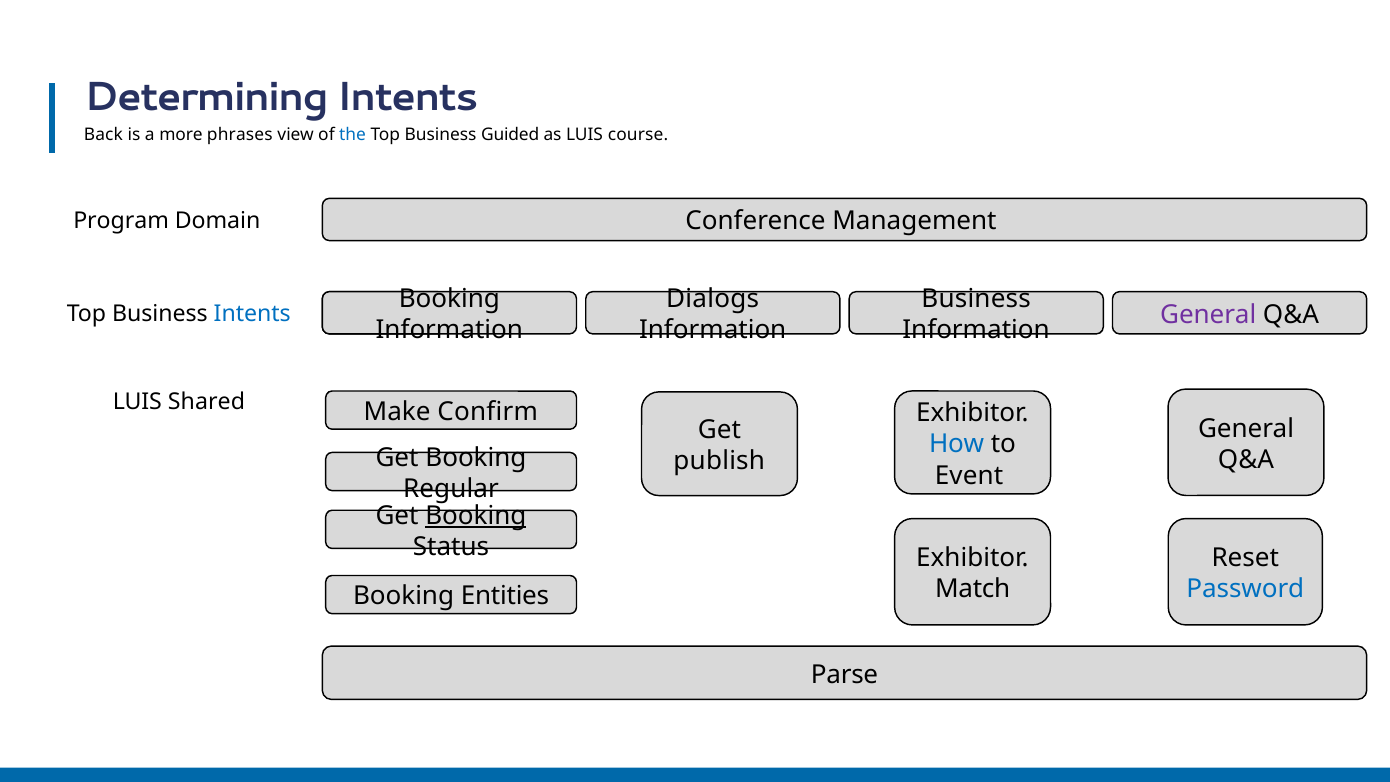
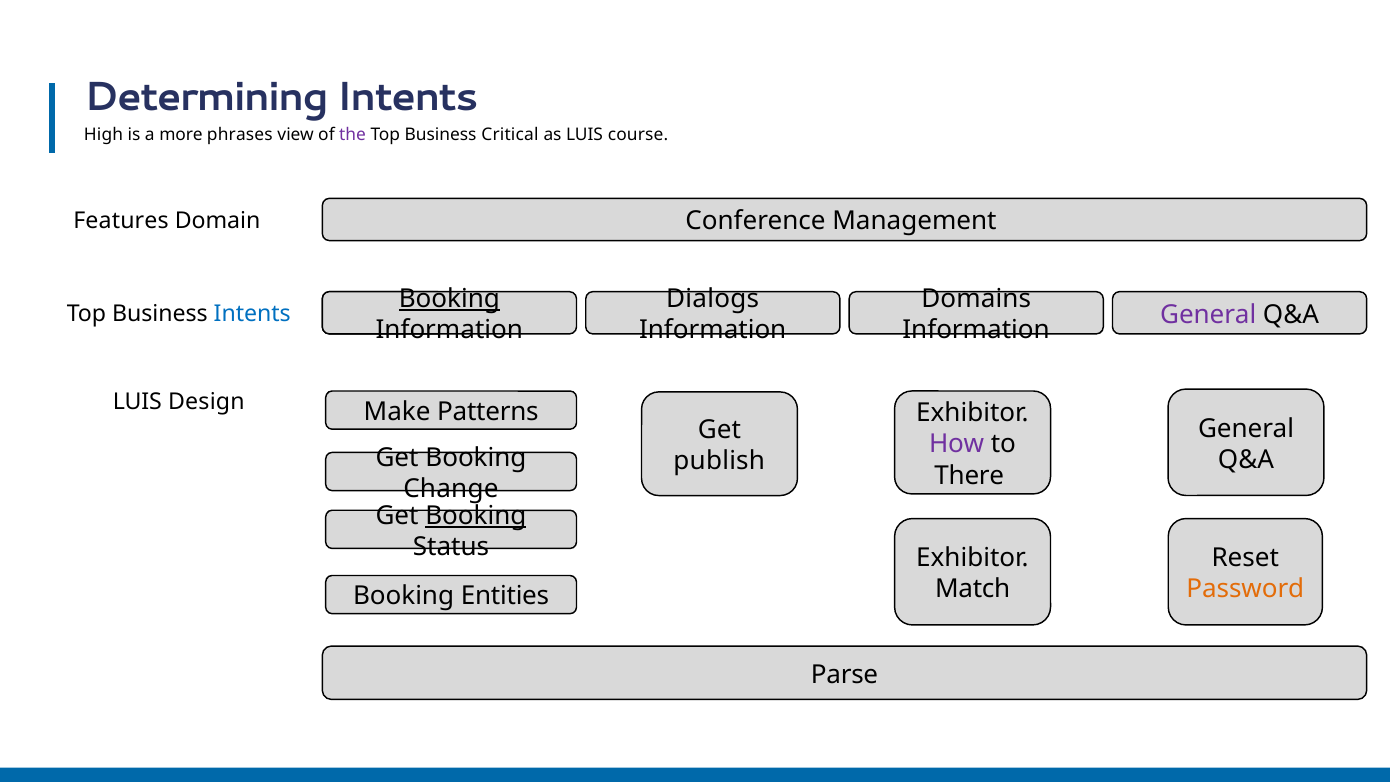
Back: Back -> High (103, 135)
the colour: blue -> purple (353, 135)
Guided: Guided -> Critical (510, 135)
Program: Program -> Features (121, 221)
Booking underline: none -> present (449, 299)
Business: Business -> Domains (976, 299)
Shared: Shared -> Design (206, 402)
Confirm: Confirm -> Patterns (488, 412)
How colour: blue -> purple (957, 444)
Event: Event -> There (969, 475)
Regular: Regular -> Change (451, 489)
Password colour: blue -> orange (1245, 589)
